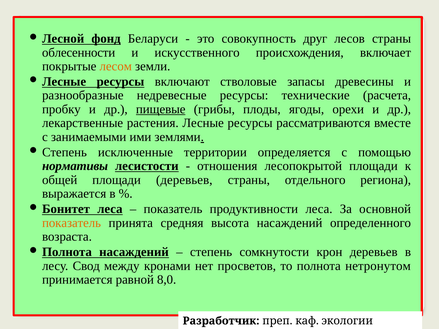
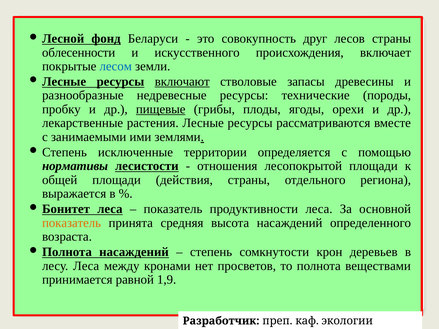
лесом colour: orange -> blue (116, 66)
включают underline: none -> present (182, 82)
расчета: расчета -> породы (387, 95)
площади деревьев: деревьев -> действия (184, 180)
лесу Свод: Свод -> Леса (86, 266)
нетронутом: нетронутом -> веществами (378, 266)
8,0: 8,0 -> 1,9 (167, 280)
